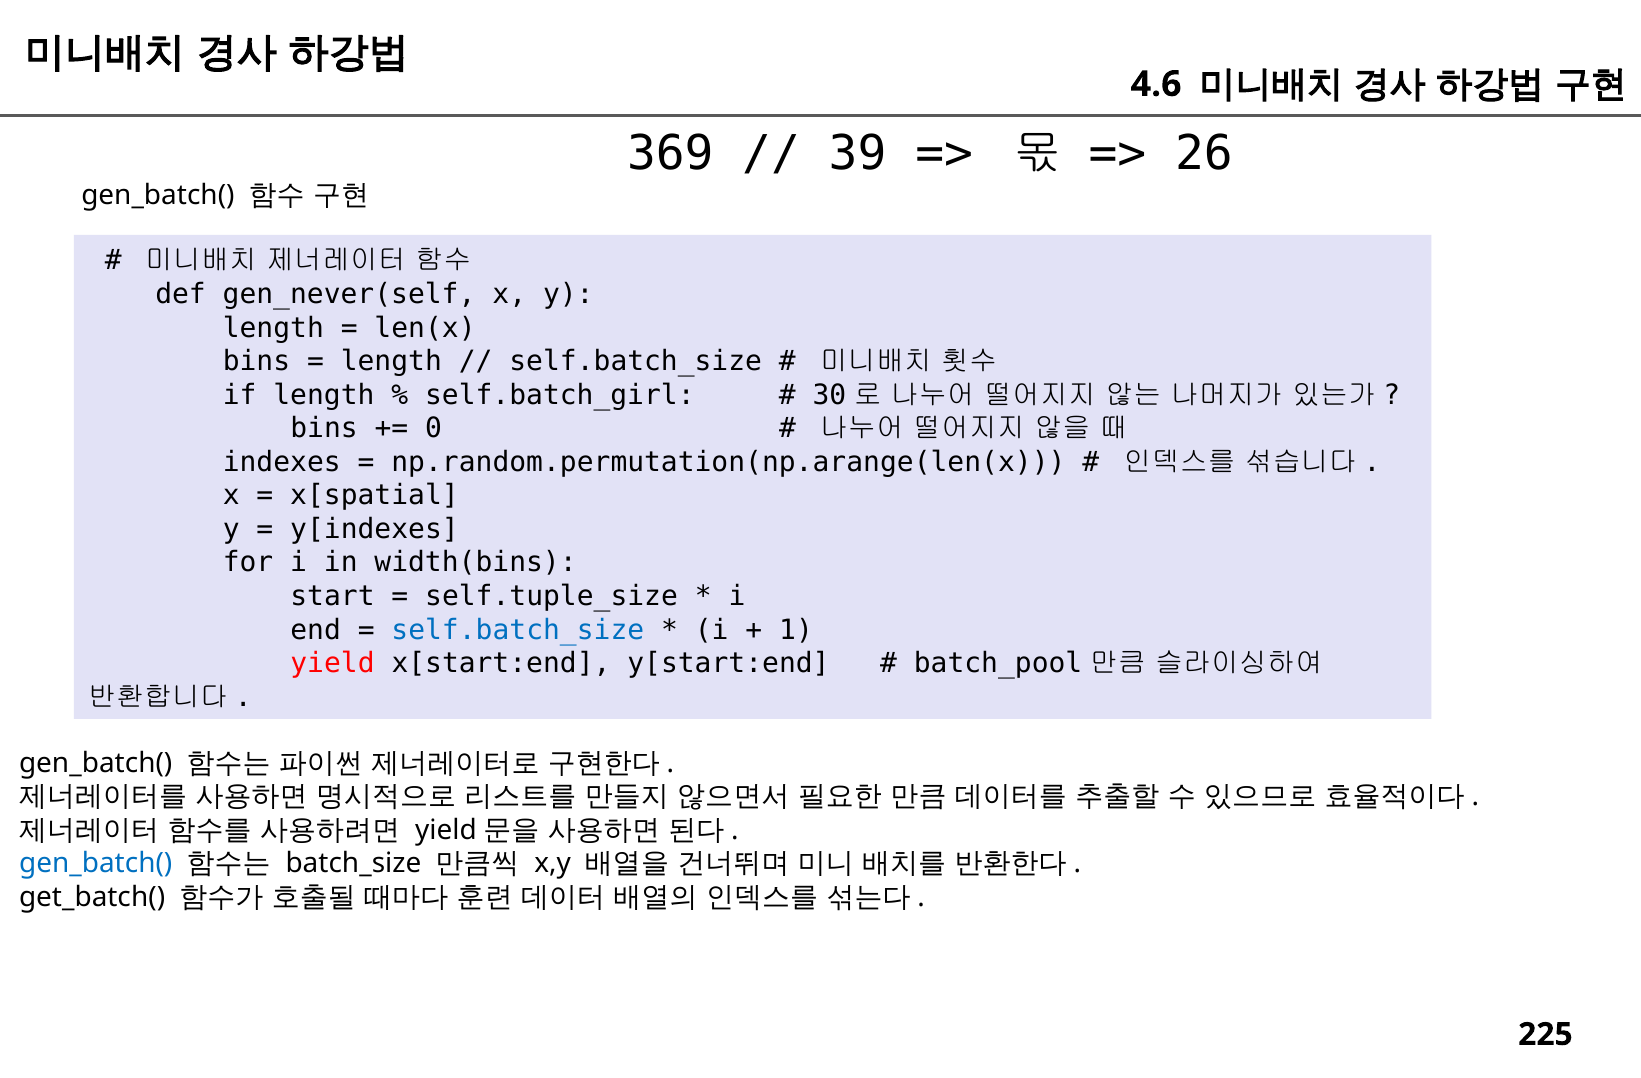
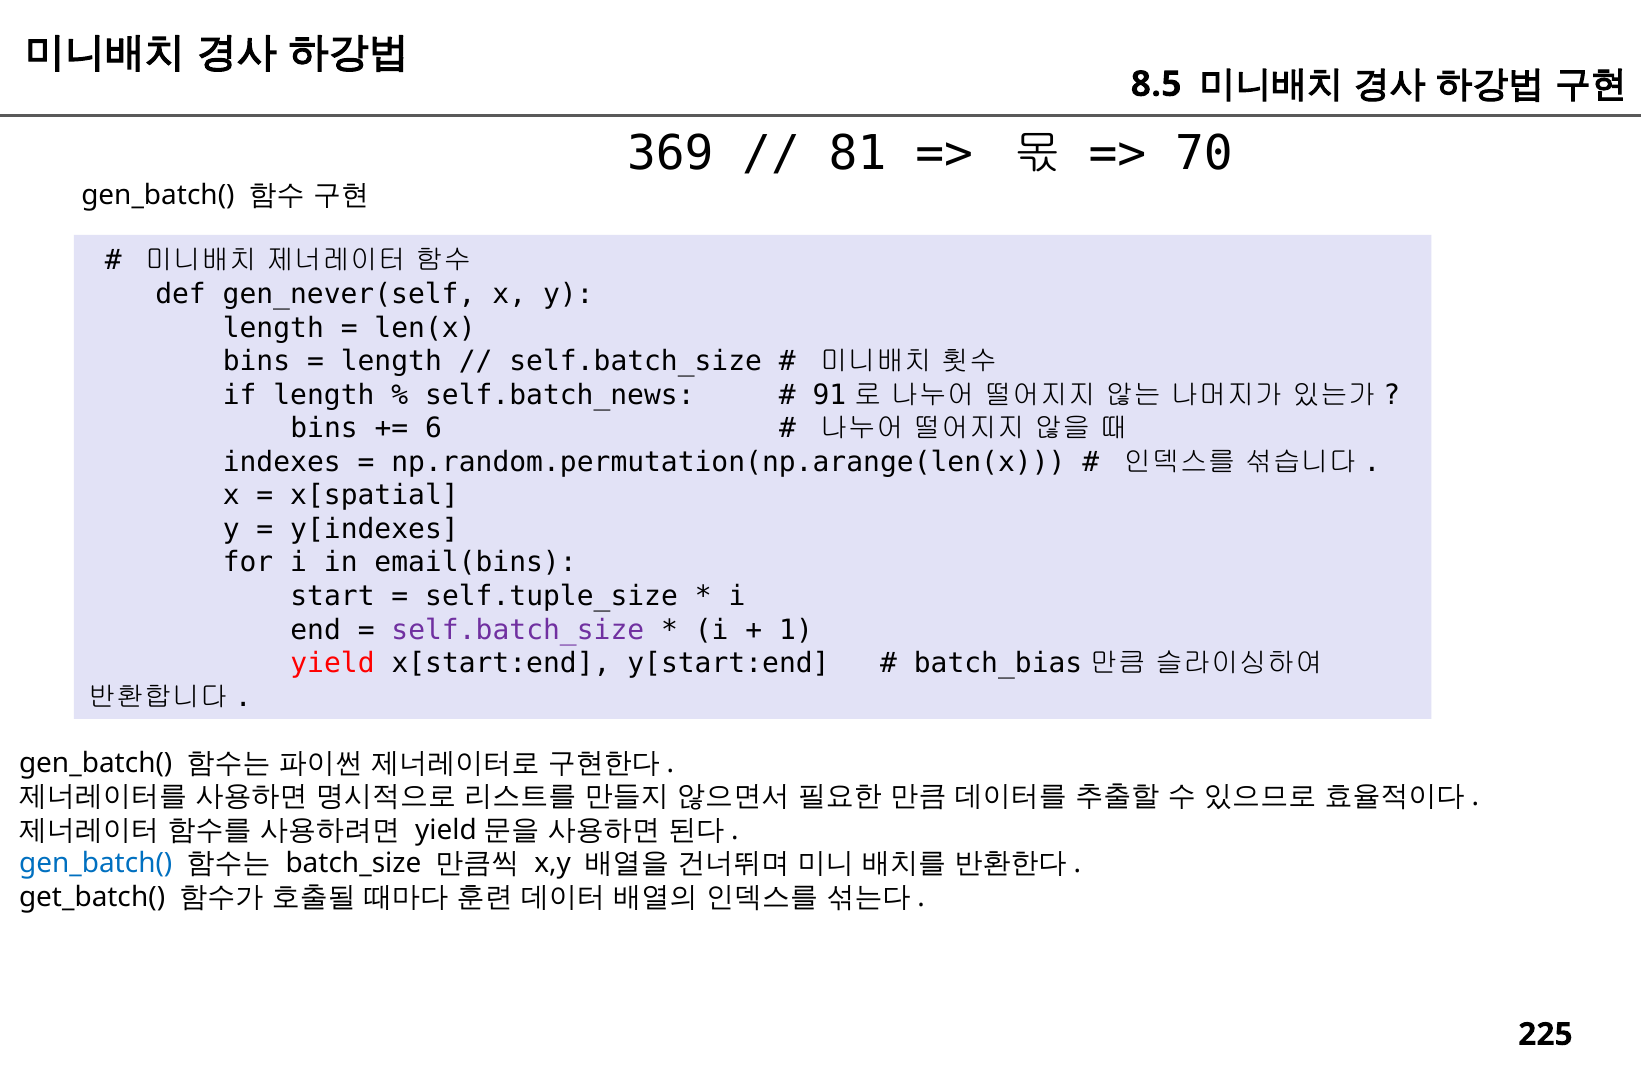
4.6: 4.6 -> 8.5 (1156, 84)
39: 39 -> 81 (858, 154)
26: 26 -> 70 (1204, 154)
self.batch_girl: self.batch_girl -> self.batch_news (560, 395)
30: 30 -> 91 (829, 395)
0: 0 -> 6 (434, 428)
width(bins: width(bins -> email(bins (476, 563)
self.batch_size colour: blue -> purple (518, 630)
batch_pool: batch_pool -> batch_bias (998, 663)
